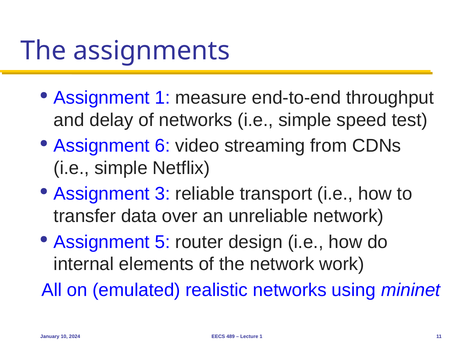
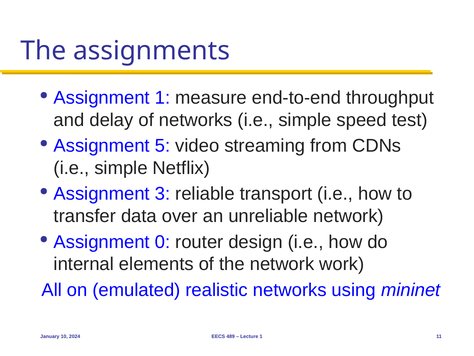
6: 6 -> 5 (163, 146)
5: 5 -> 0 (163, 242)
